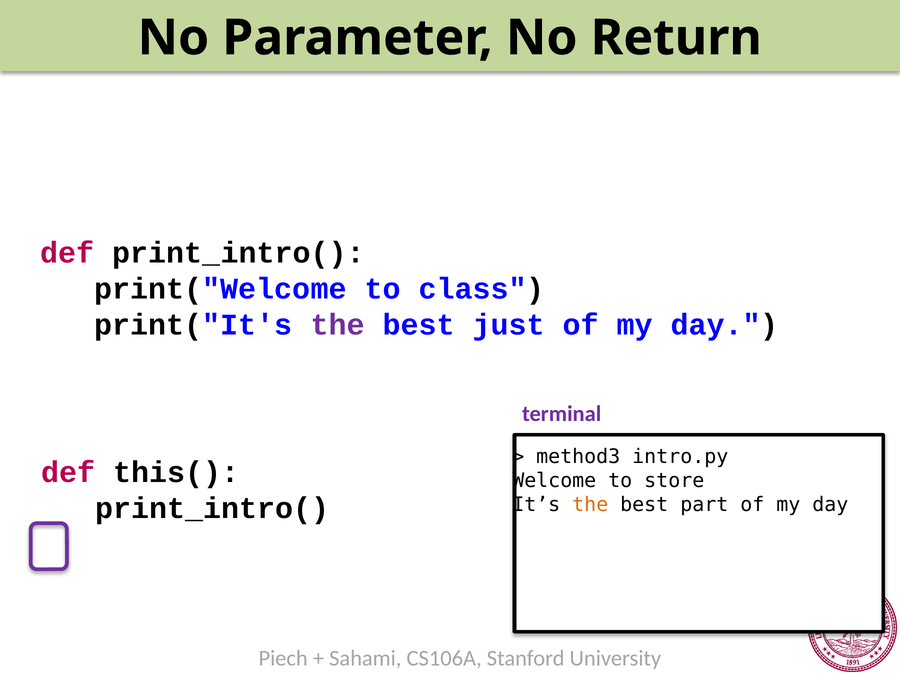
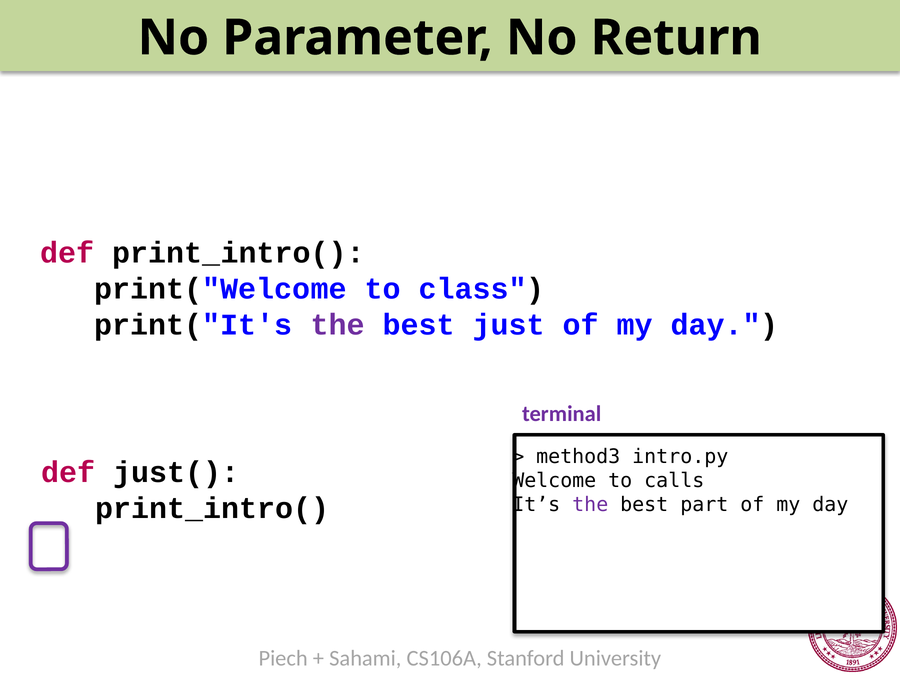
this(: this( -> just( (176, 472)
store: store -> calls (674, 481)
the colour: orange -> purple (590, 505)
